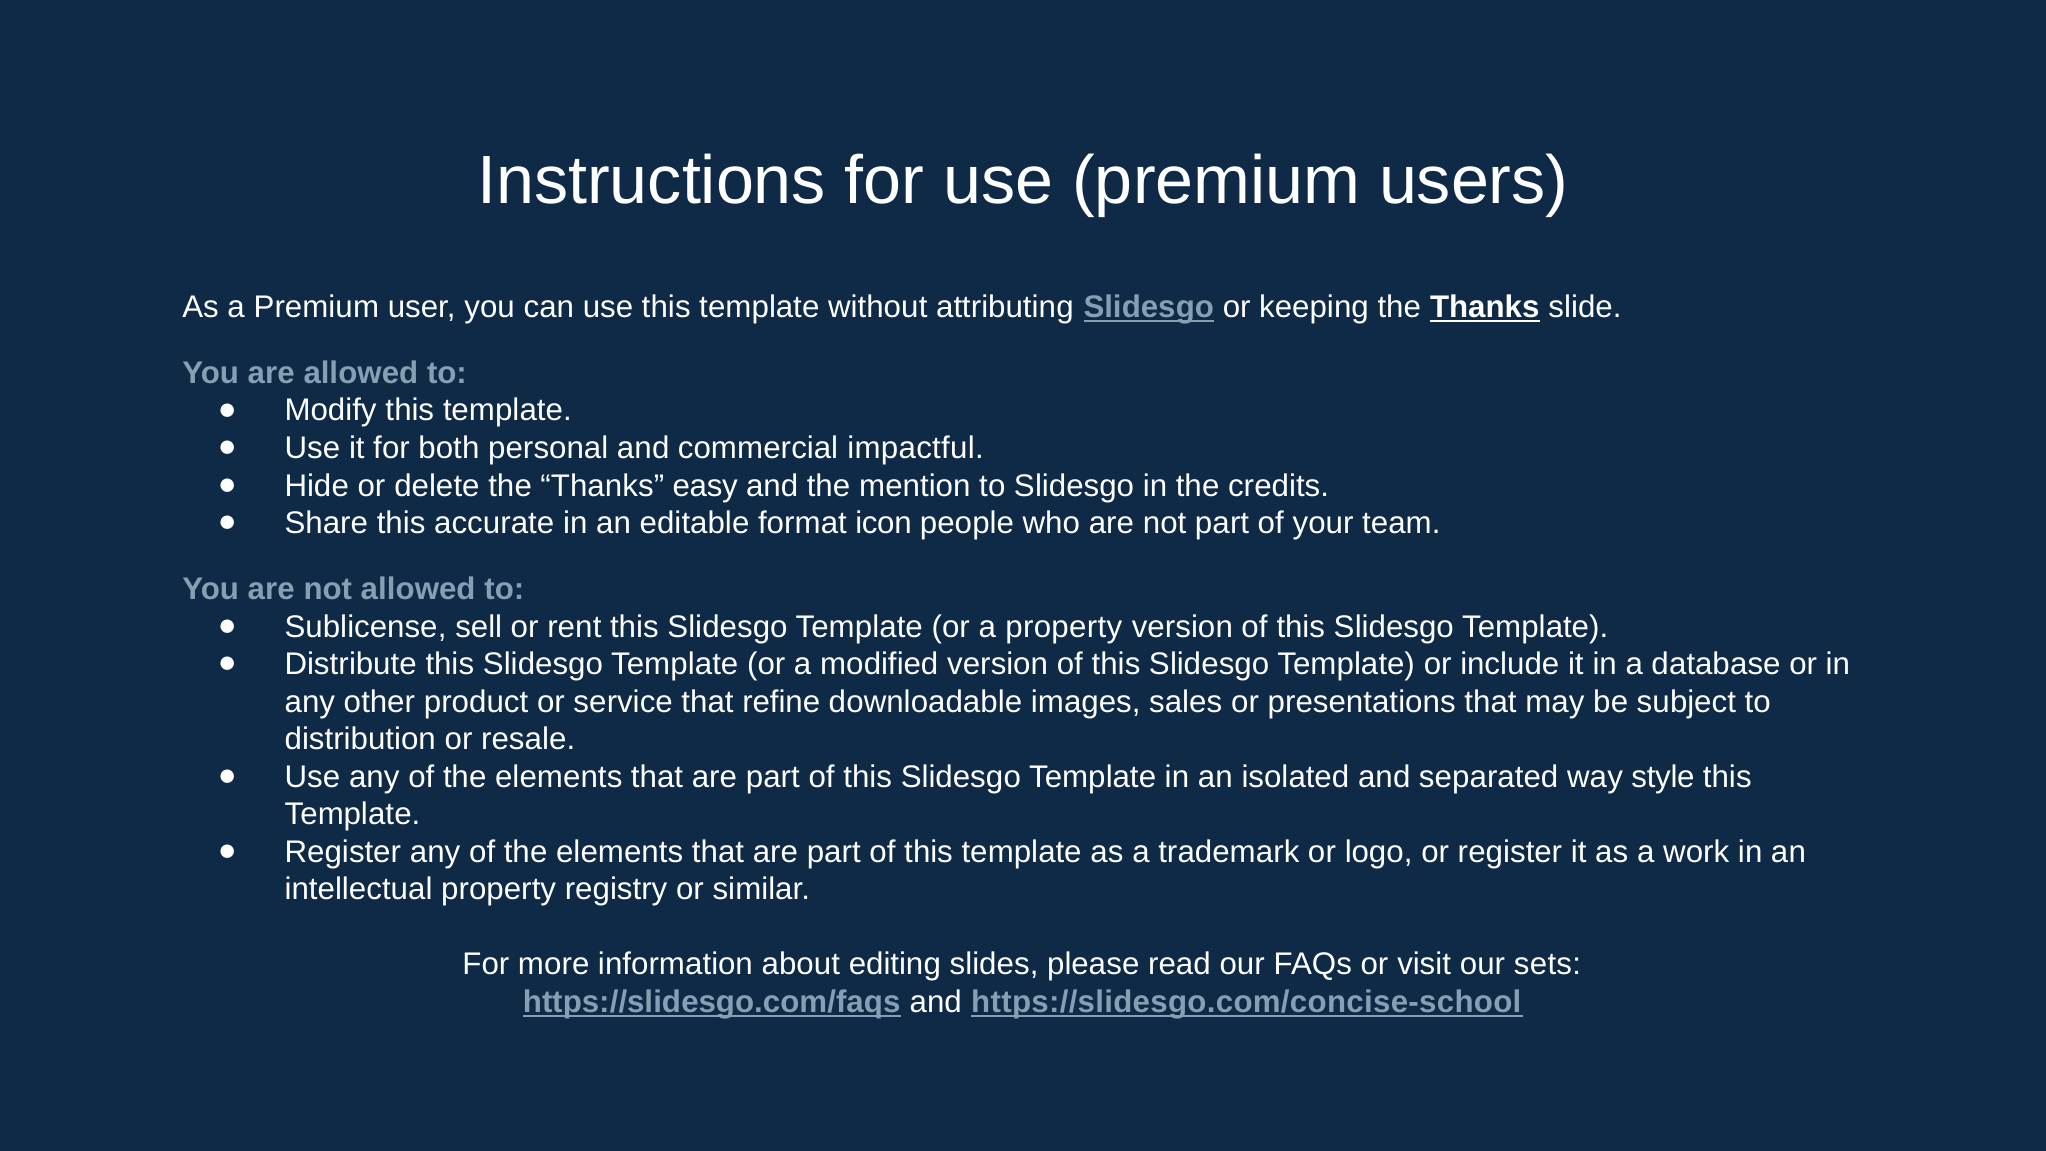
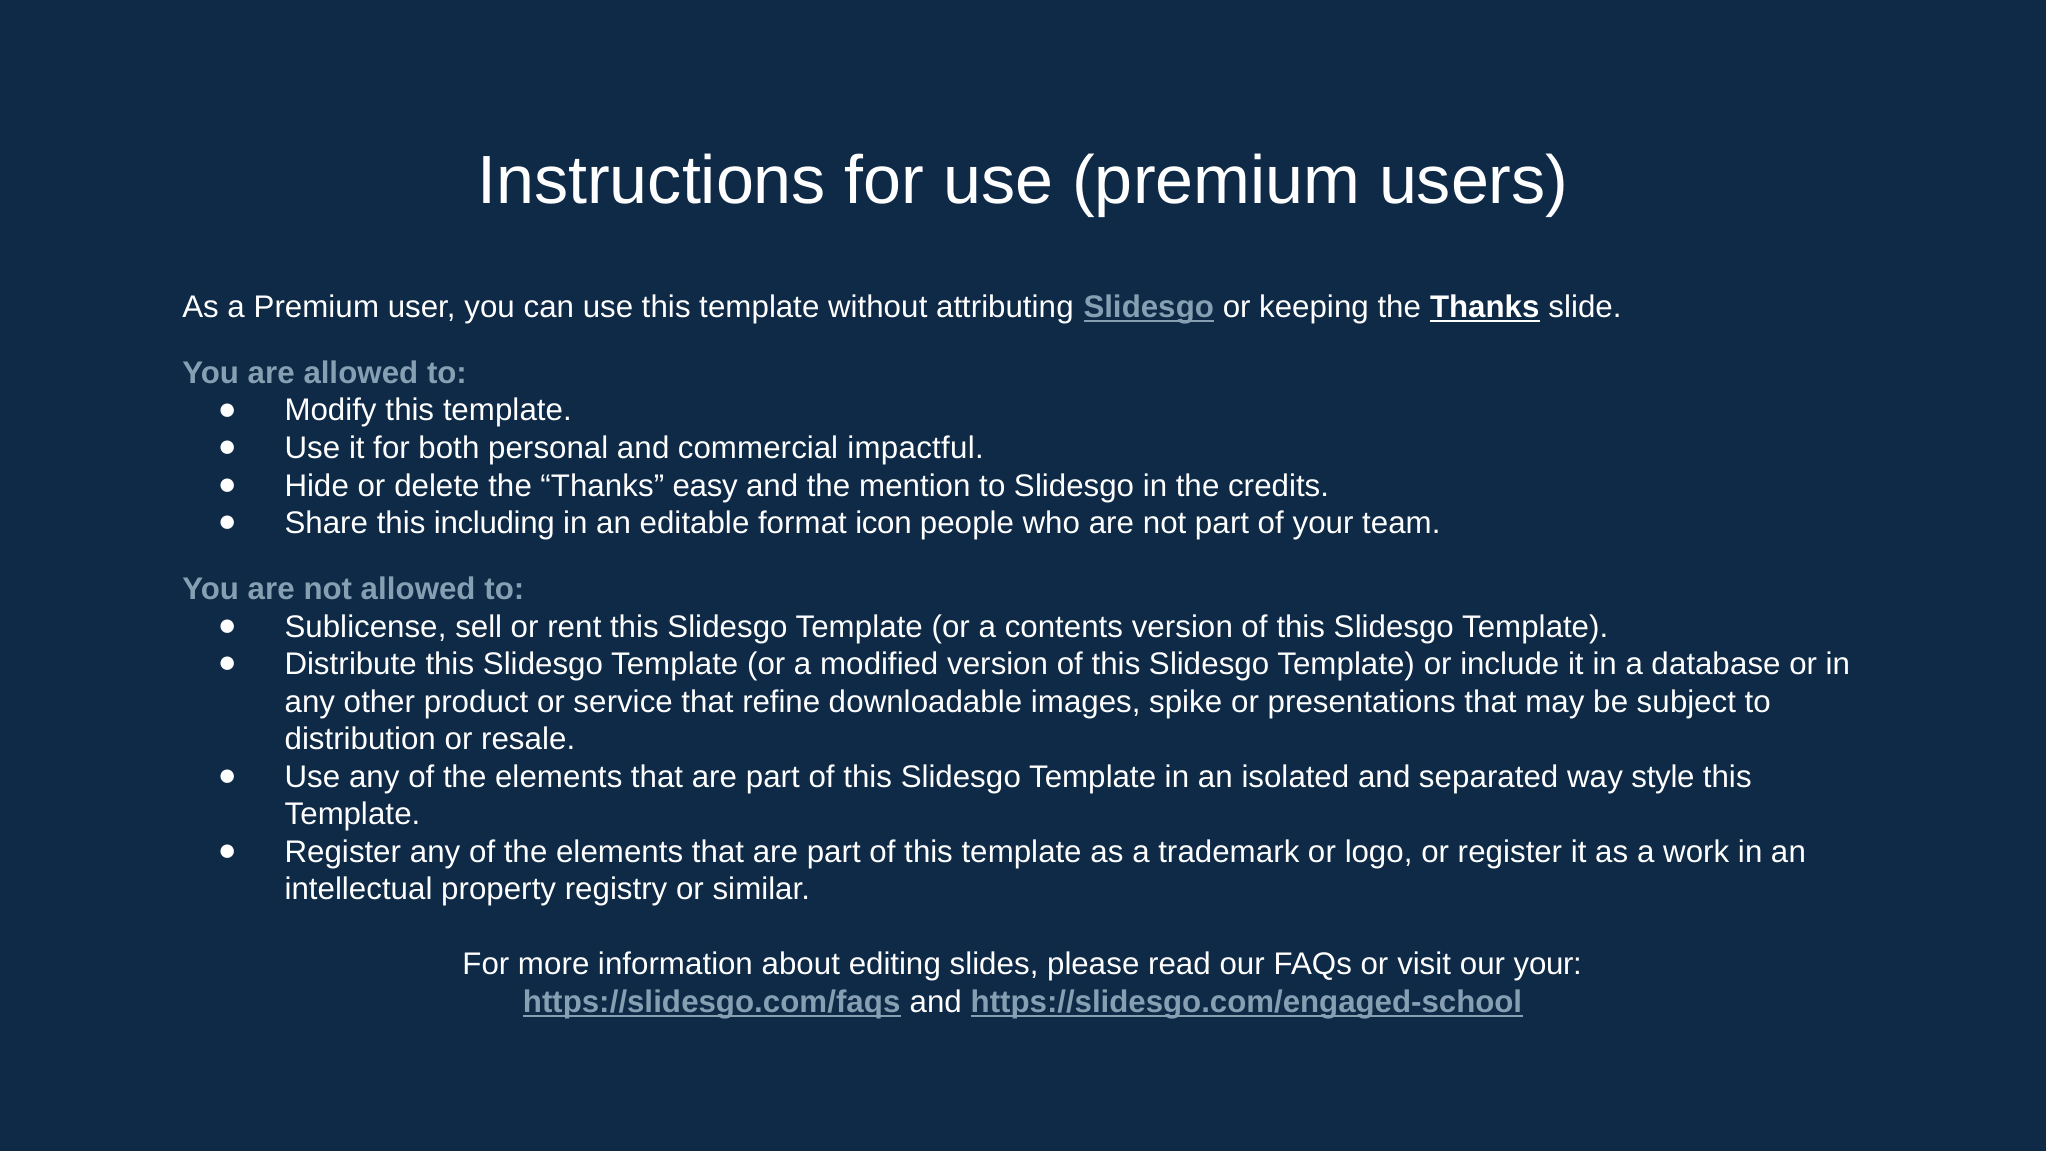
accurate: accurate -> including (494, 523)
a property: property -> contents (1064, 627)
sales: sales -> spike (1186, 702)
our sets: sets -> your (1548, 965)
https://slidesgo.com/concise-school: https://slidesgo.com/concise-school -> https://slidesgo.com/engaged-school (1246, 1002)
